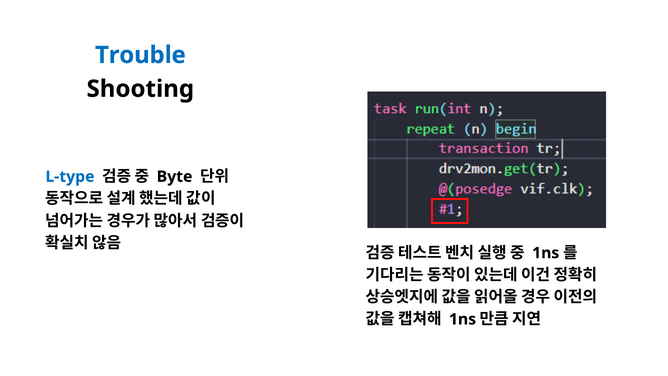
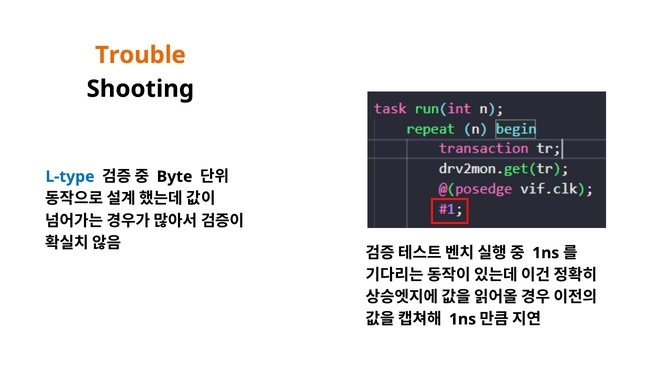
Trouble colour: blue -> orange (140, 55)
